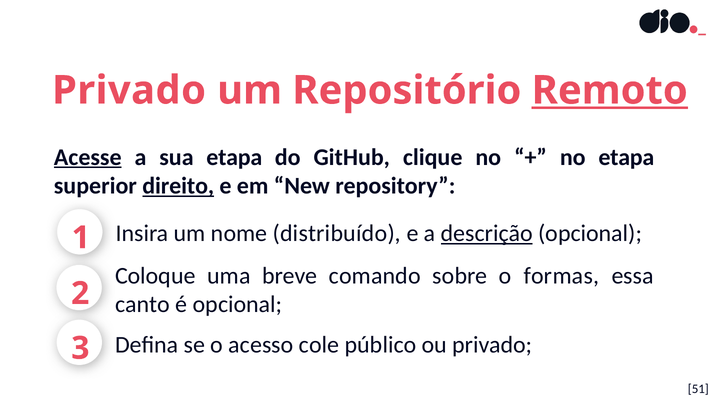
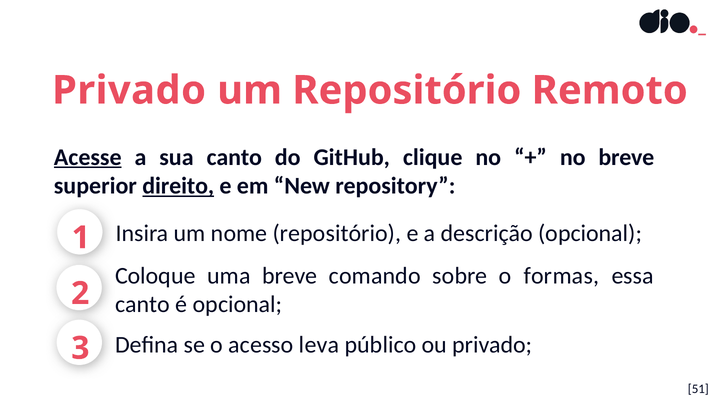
Remoto underline: present -> none (610, 91)
sua etapa: etapa -> canto (234, 157)
no etapa: etapa -> breve (626, 157)
nome distribuído: distribuído -> repositório (337, 234)
descrição underline: present -> none (487, 234)
cole: cole -> leva (319, 345)
